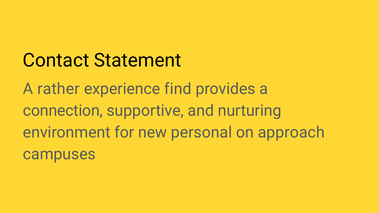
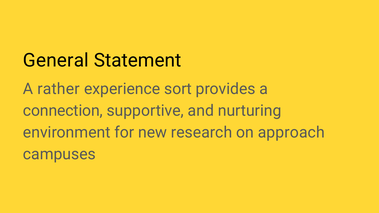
Contact: Contact -> General (56, 60)
find: find -> sort (178, 89)
personal: personal -> research (202, 132)
